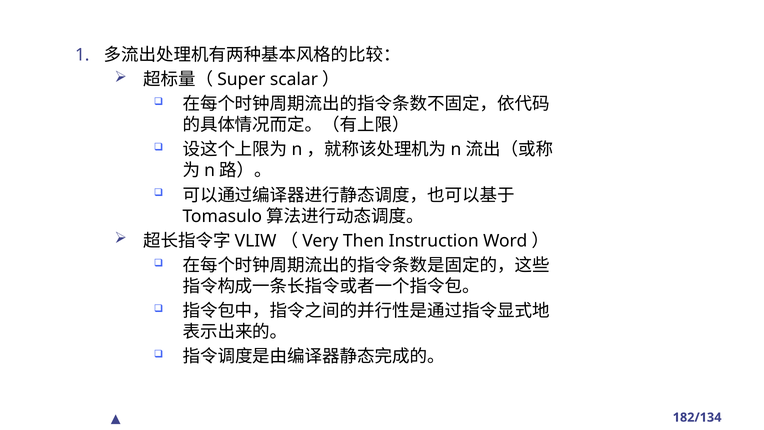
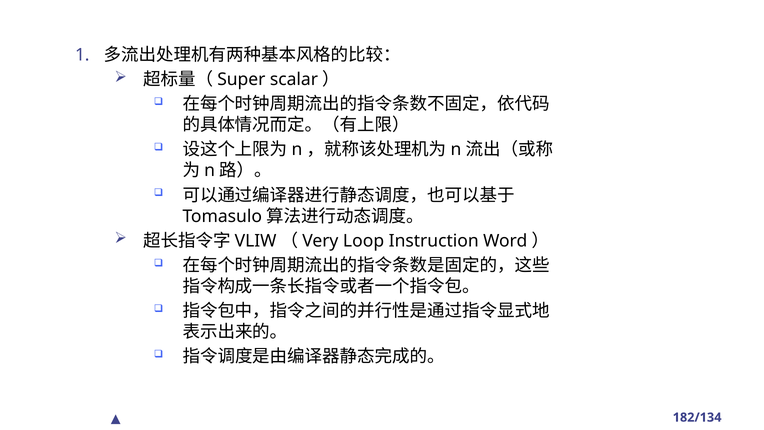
Then: Then -> Loop (364, 241)
